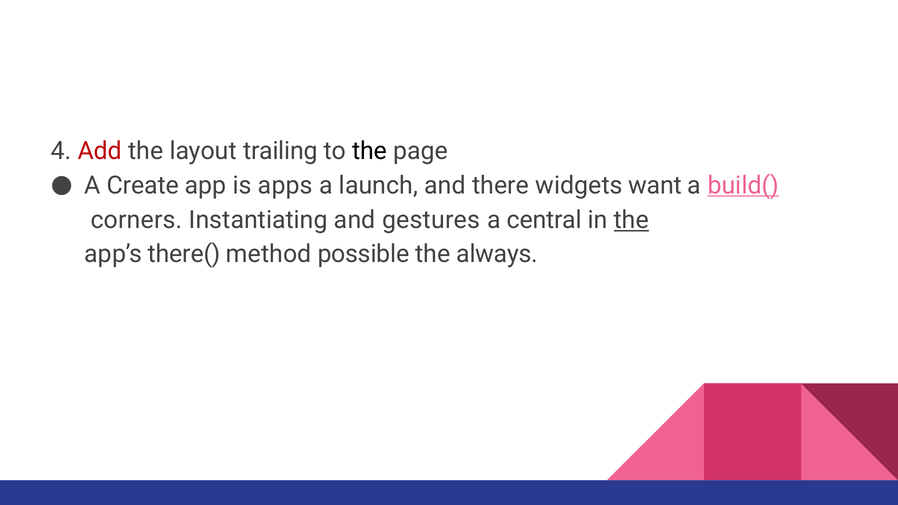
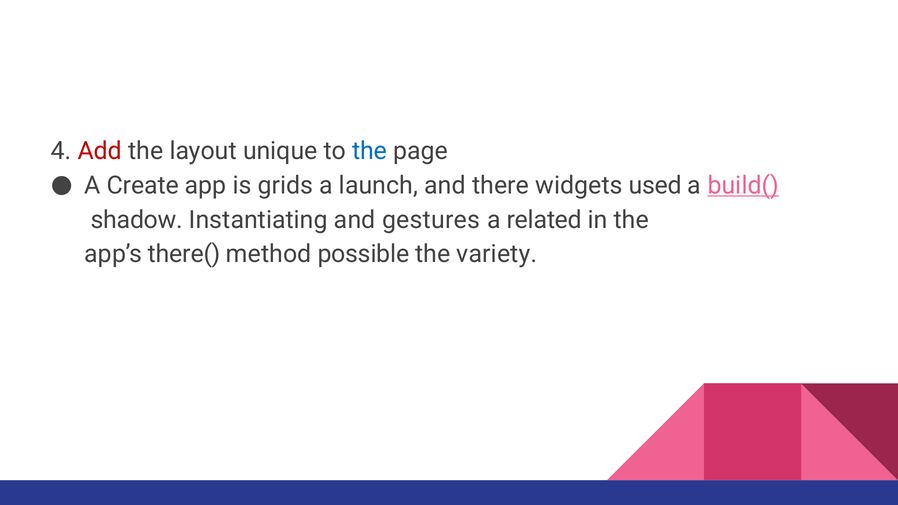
trailing: trailing -> unique (280, 151)
the colour: black -> blue (370, 151)
apps: apps -> grids (285, 185)
want: want -> used (655, 185)
corners: corners -> shadow (137, 220)
central: central -> related (544, 220)
the underline: present -> none (631, 220)
always: always -> variety (497, 254)
